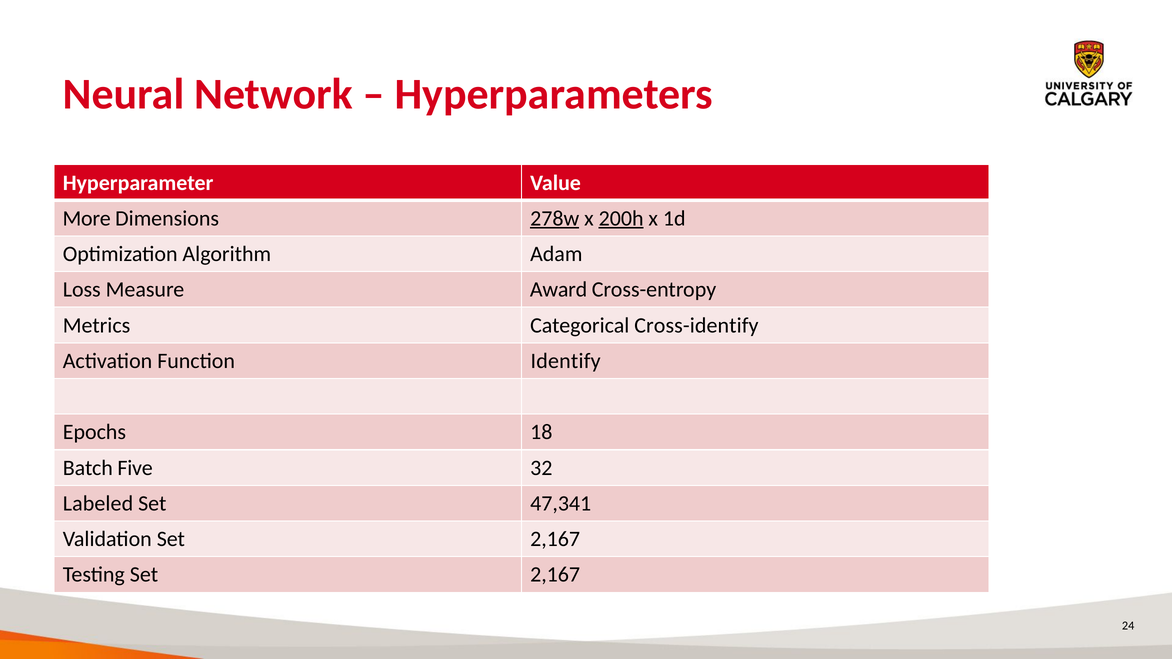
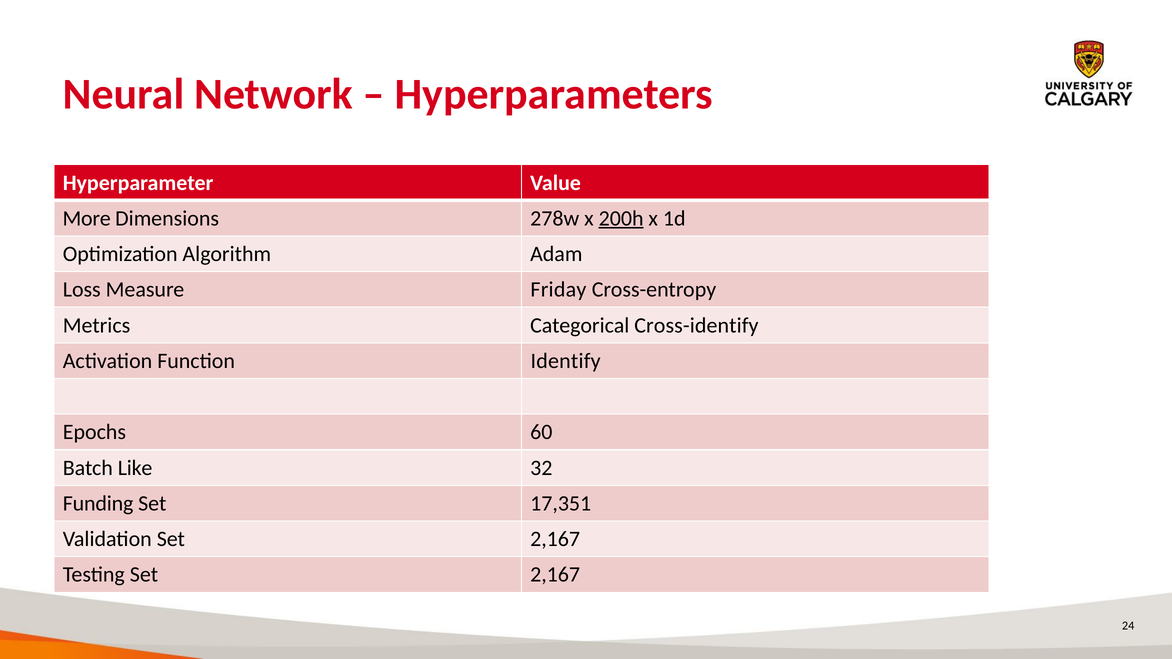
278w underline: present -> none (555, 218)
Award: Award -> Friday (558, 290)
18: 18 -> 60 (541, 432)
Five: Five -> Like (135, 468)
Labeled: Labeled -> Funding (98, 504)
47,341: 47,341 -> 17,351 (561, 504)
